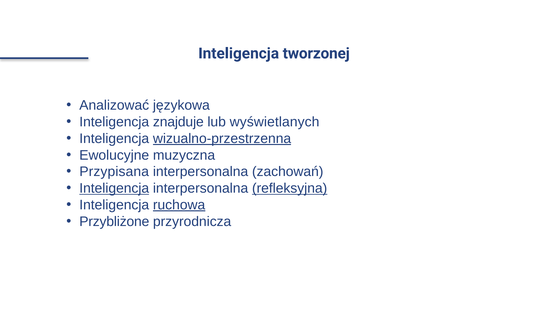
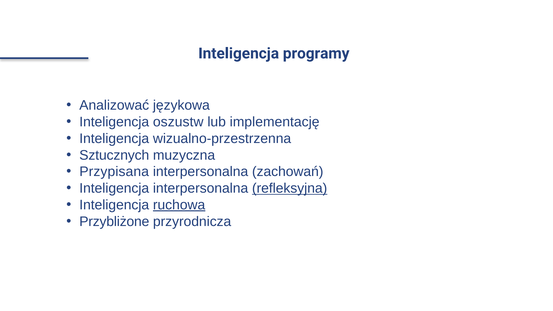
tworzonej: tworzonej -> programy (316, 53)
znajduje: znajduje -> oszustw (178, 122)
wyświetlanych: wyświetlanych -> implementację (275, 122)
wizualno-przestrzenna underline: present -> none (222, 139)
Ewolucyjne: Ewolucyjne -> Sztucznych (114, 155)
Inteligencja underline: present -> none (114, 188)
